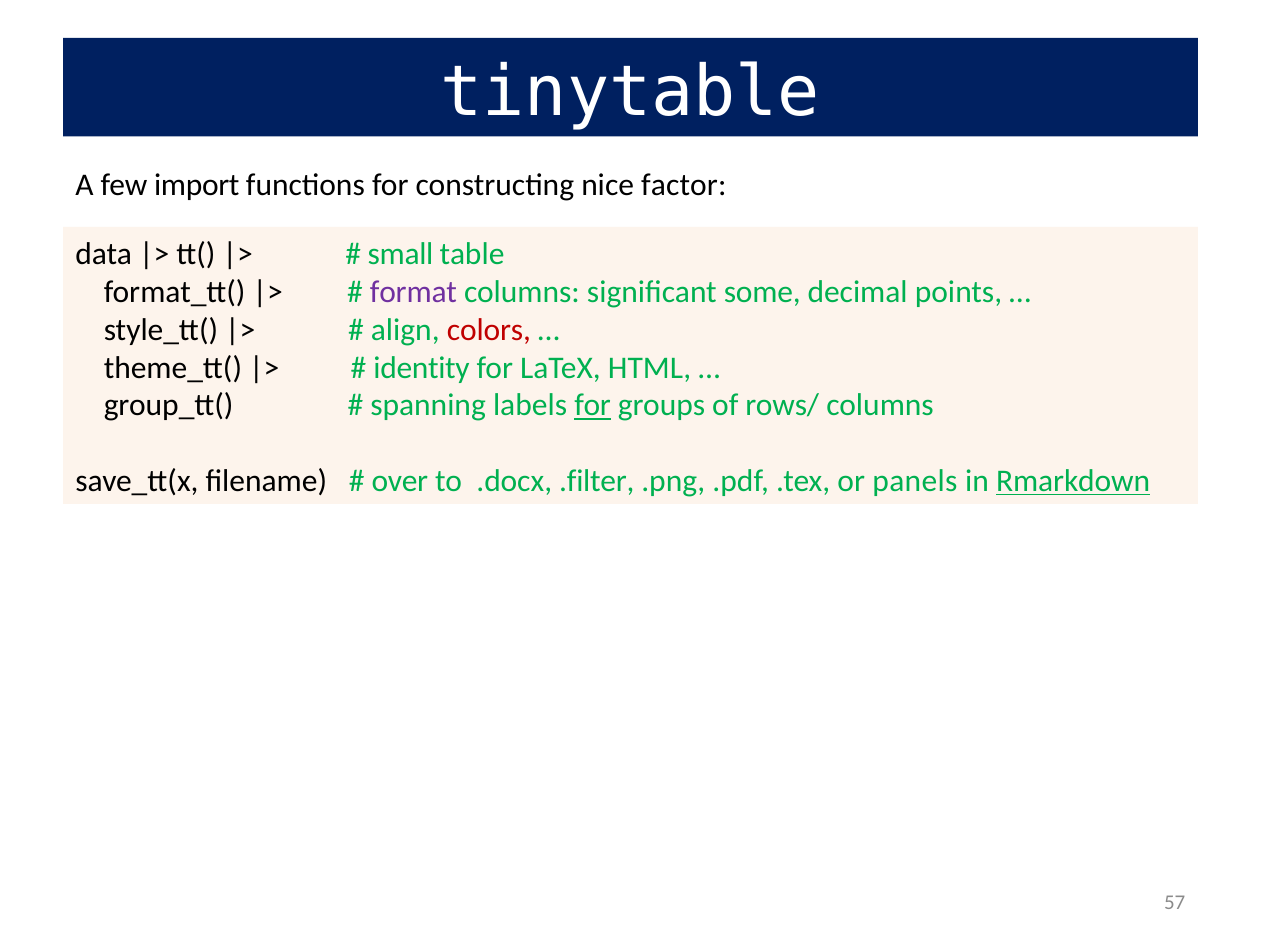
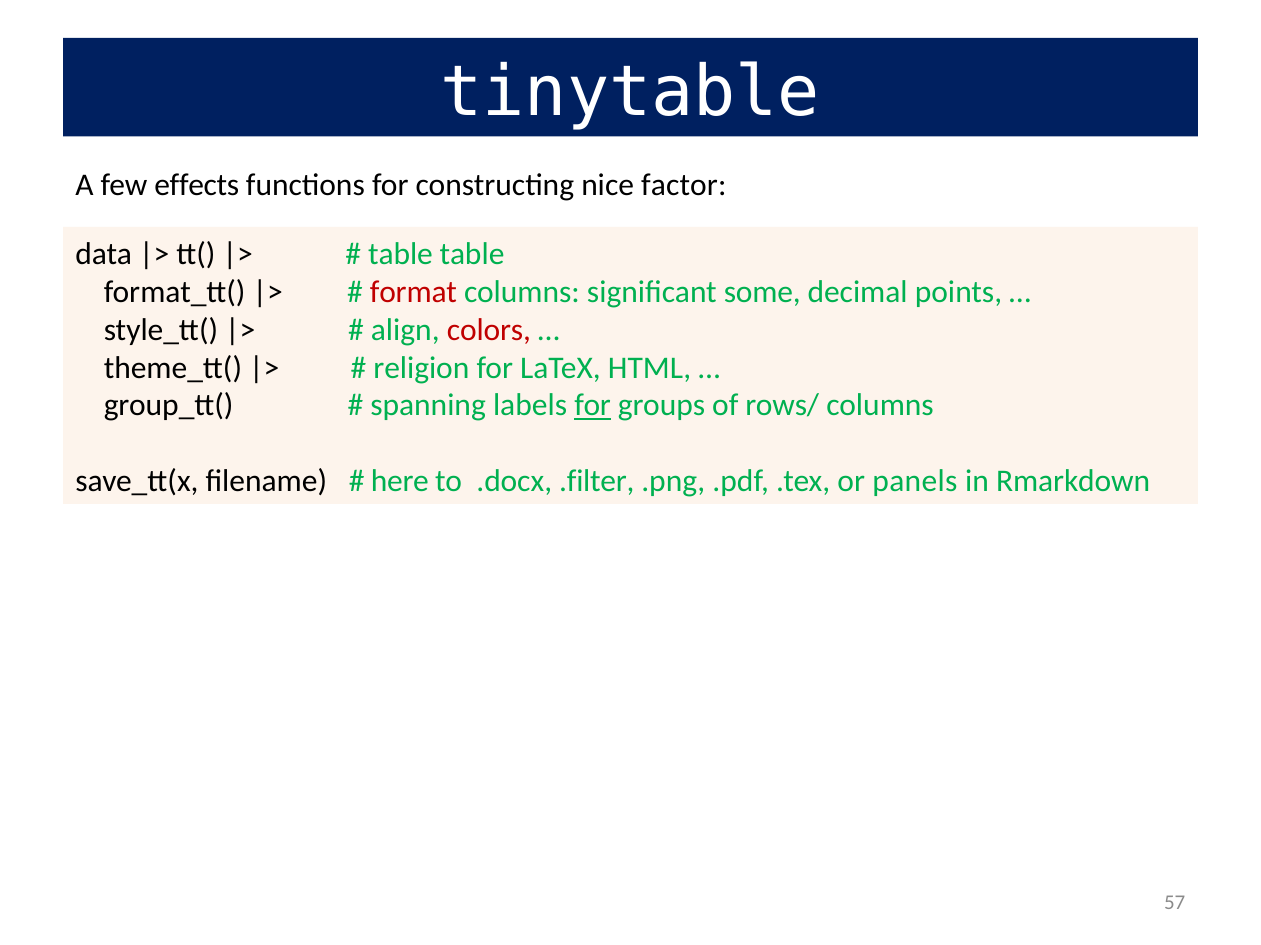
import: import -> effects (197, 185)
small: small -> table (400, 254)
format colour: purple -> red (413, 292)
identity: identity -> religion (421, 368)
over: over -> here (400, 481)
Rmarkdown underline: present -> none (1073, 481)
